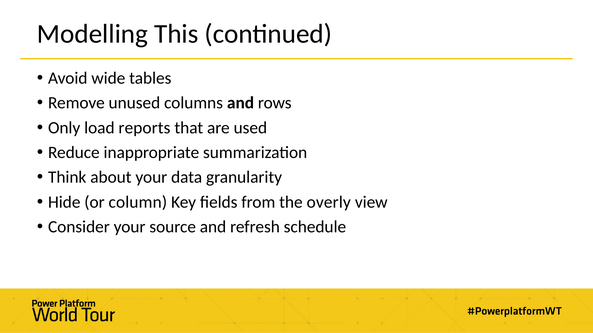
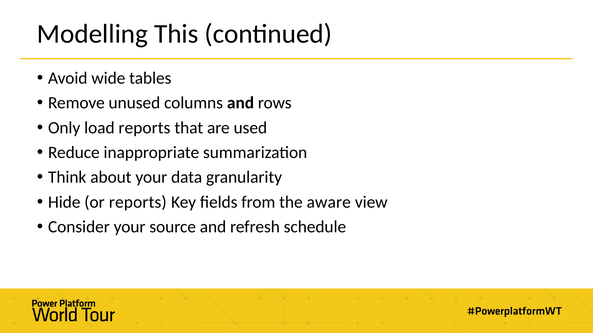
or column: column -> reports (138, 202)
overly: overly -> aware (329, 202)
